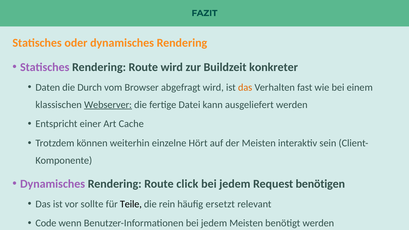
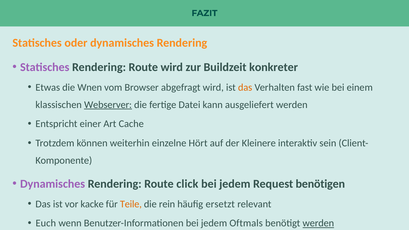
Daten: Daten -> Etwas (48, 88)
Durch: Durch -> Wnen (90, 88)
der Meisten: Meisten -> Kleinere (259, 143)
sollte: sollte -> kacke (92, 204)
Teile colour: black -> orange (131, 204)
Code: Code -> Euch (46, 223)
jedem Meisten: Meisten -> Oftmals (246, 223)
werden underline: none -> present (318, 223)
